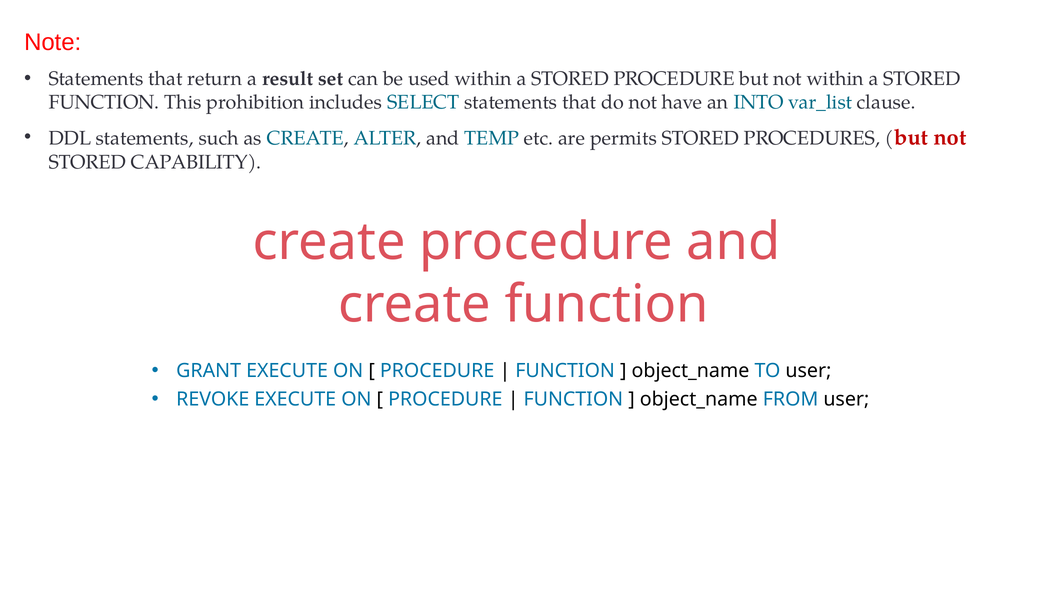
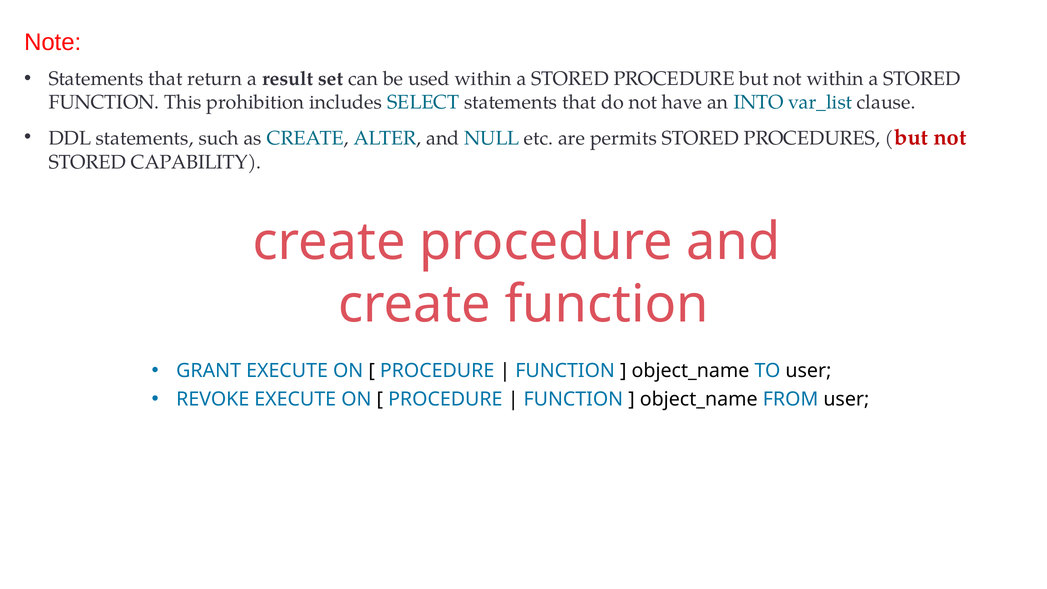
TEMP: TEMP -> NULL (492, 138)
